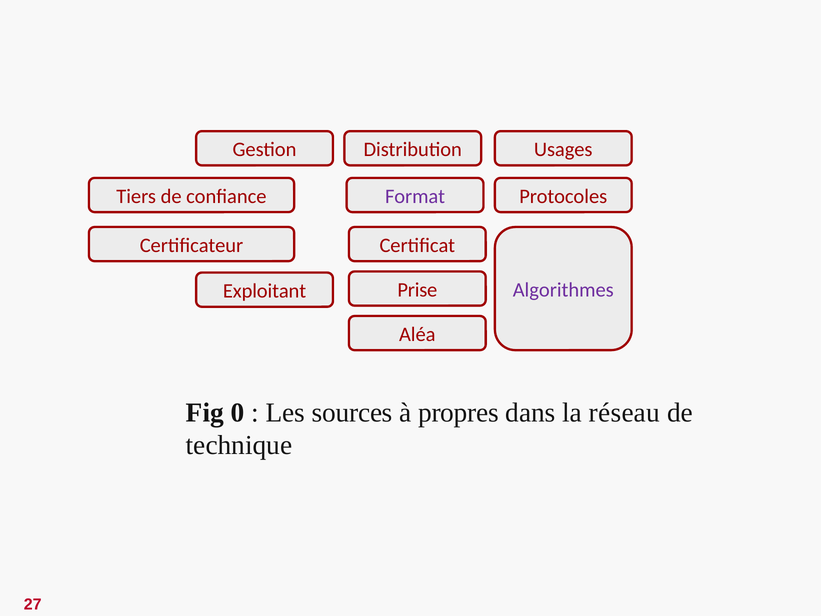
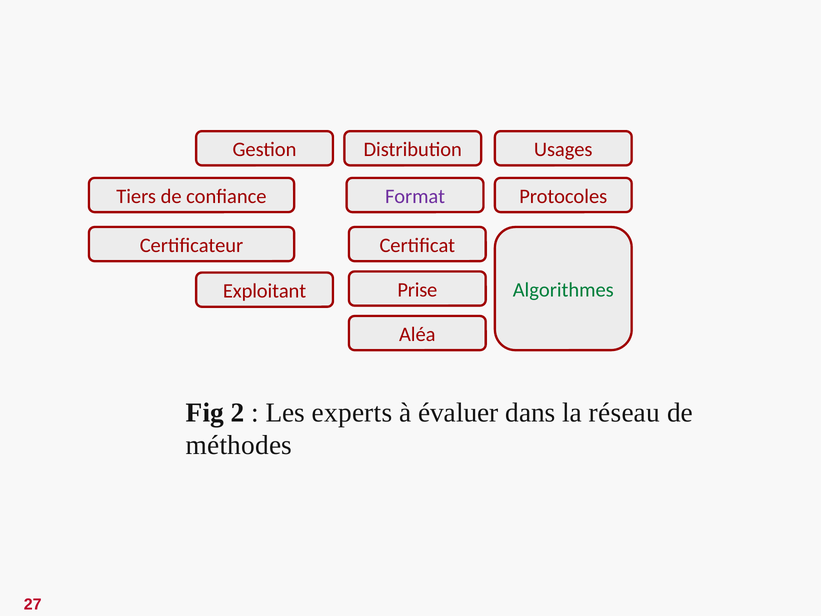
Algorithmes colour: purple -> green (563, 290)
0: 0 -> 2 (237, 412)
sources: sources -> experts (352, 412)
propres: propres -> évaluer (458, 412)
technique: technique -> méthodes (239, 445)
